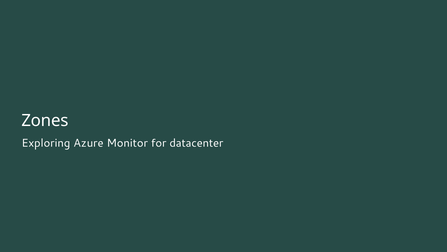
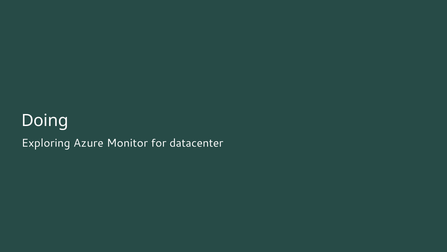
Zones: Zones -> Doing (45, 120)
